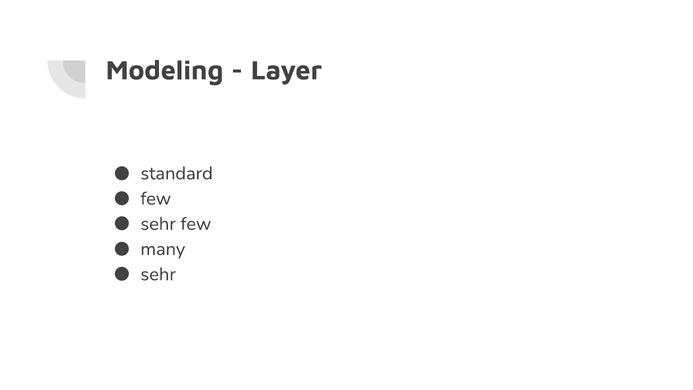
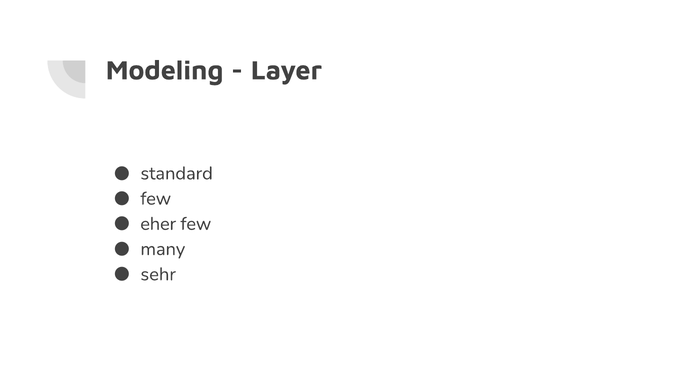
sehr: sehr -> eher (158, 224)
